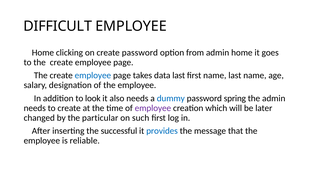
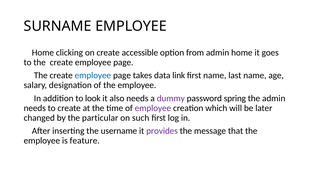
DIFFICULT: DIFFICULT -> SURNAME (58, 26)
create password: password -> accessible (140, 53)
data last: last -> link (179, 75)
dummy colour: blue -> purple (171, 98)
successful: successful -> username (119, 131)
provides colour: blue -> purple (162, 131)
reliable: reliable -> feature (85, 141)
